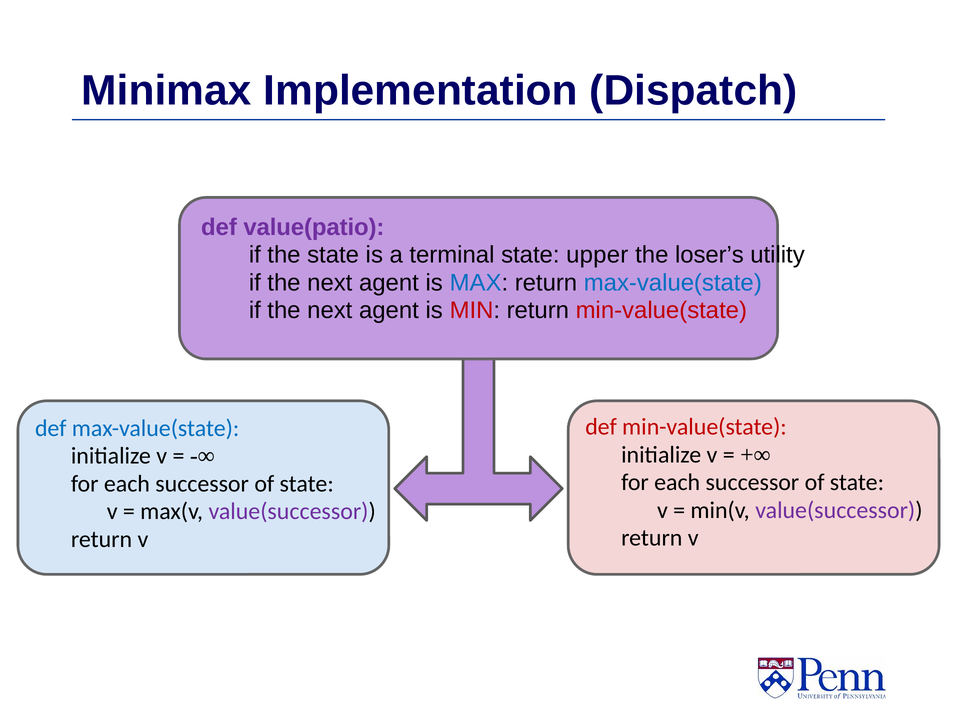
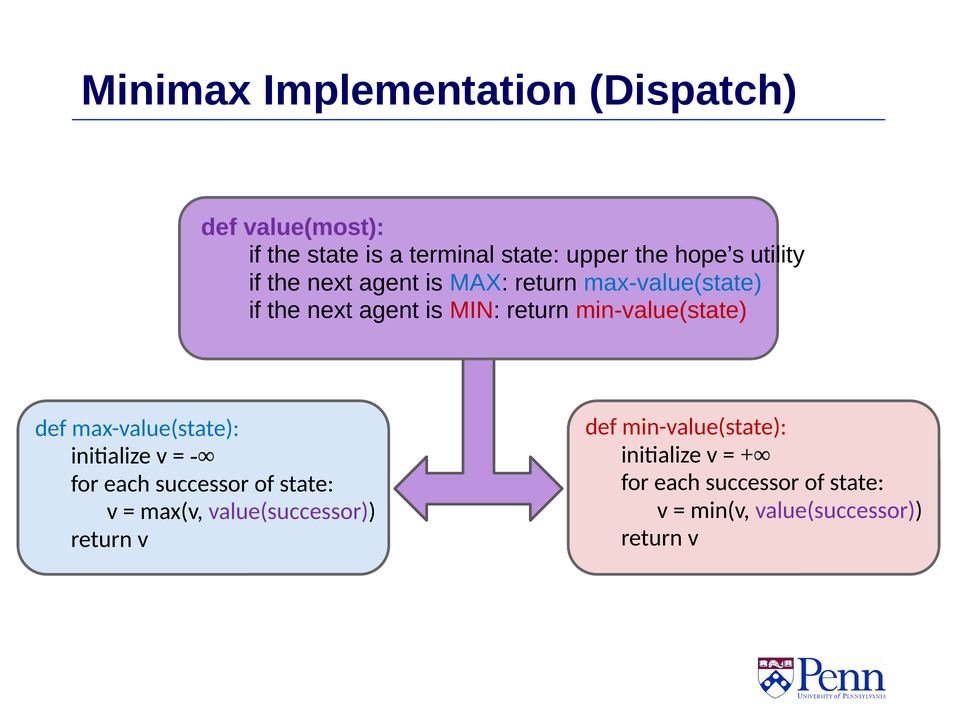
value(patio: value(patio -> value(most (314, 227)
loser’s: loser’s -> hope’s (709, 255)
